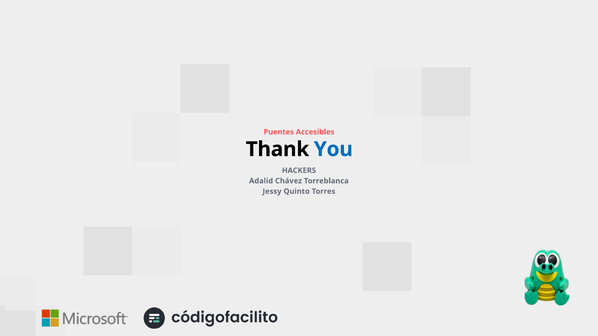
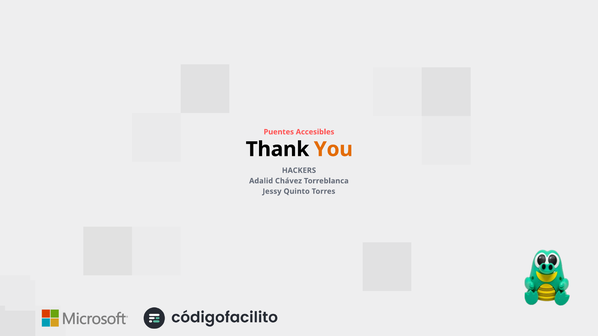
You colour: blue -> orange (333, 149)
